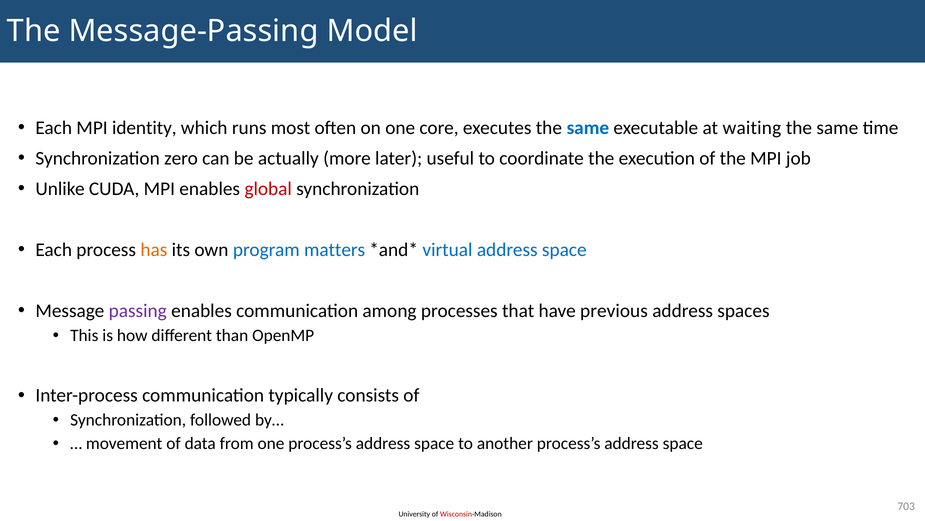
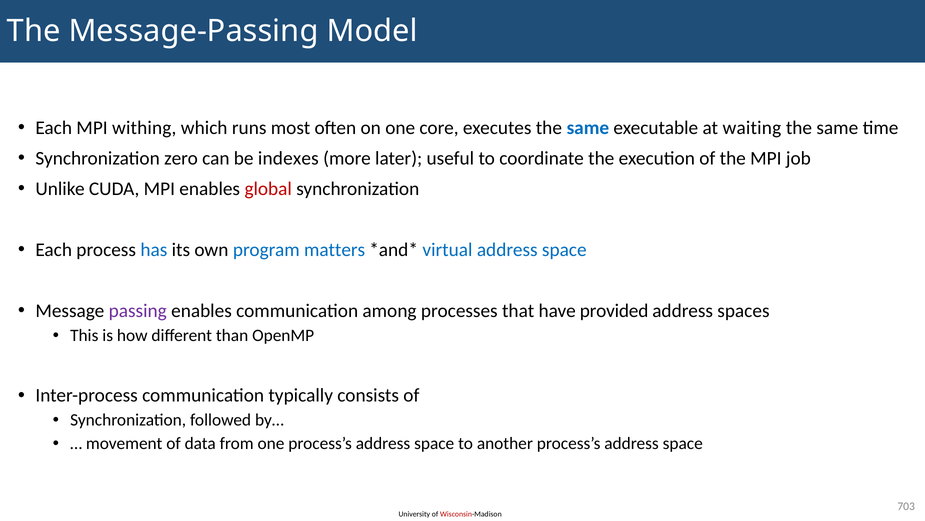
identity: identity -> withing (144, 128)
actually: actually -> indexes (288, 158)
has colour: orange -> blue (154, 250)
previous: previous -> provided (614, 310)
